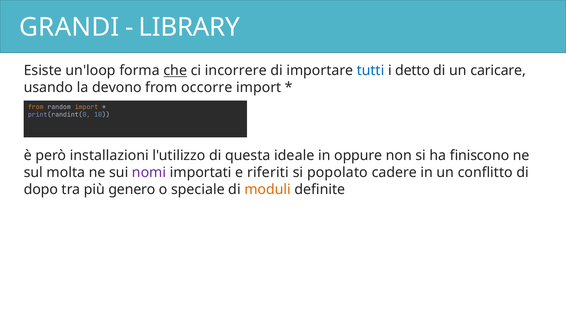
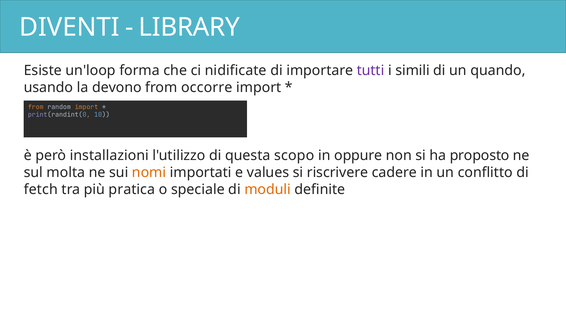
GRANDI: GRANDI -> DIVENTI (69, 27)
che underline: present -> none (175, 70)
incorrere: incorrere -> nidificate (236, 70)
tutti colour: blue -> purple (371, 70)
detto: detto -> simili (413, 70)
caricare: caricare -> quando (498, 70)
ideale: ideale -> scopo (294, 155)
finiscono: finiscono -> proposto (480, 155)
nomi colour: purple -> orange (149, 172)
riferiti: riferiti -> values (268, 172)
popolato: popolato -> riscrivere (338, 172)
dopo: dopo -> fetch (41, 189)
genero: genero -> pratica (132, 189)
